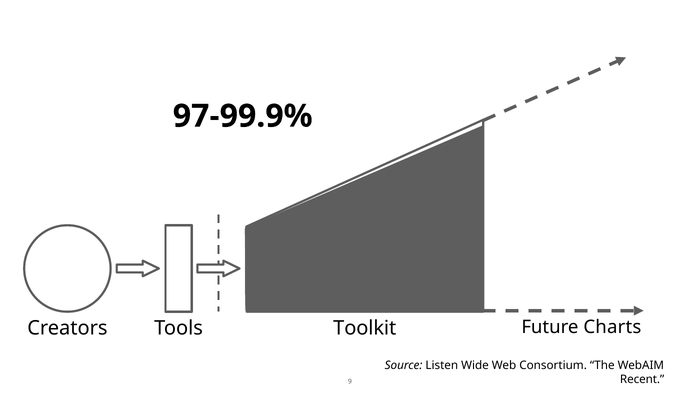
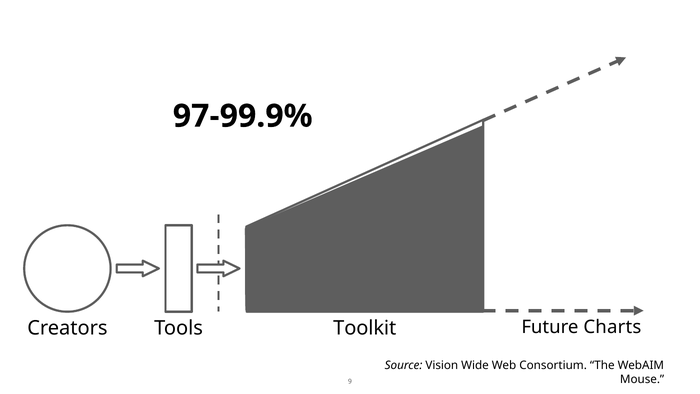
Listen: Listen -> Vision (442, 365)
Recent: Recent -> Mouse (642, 379)
